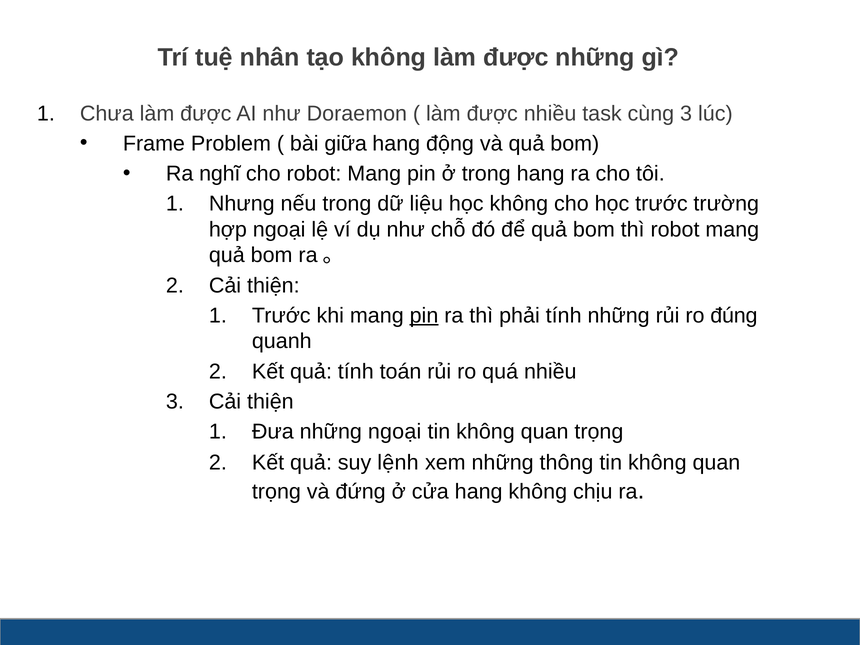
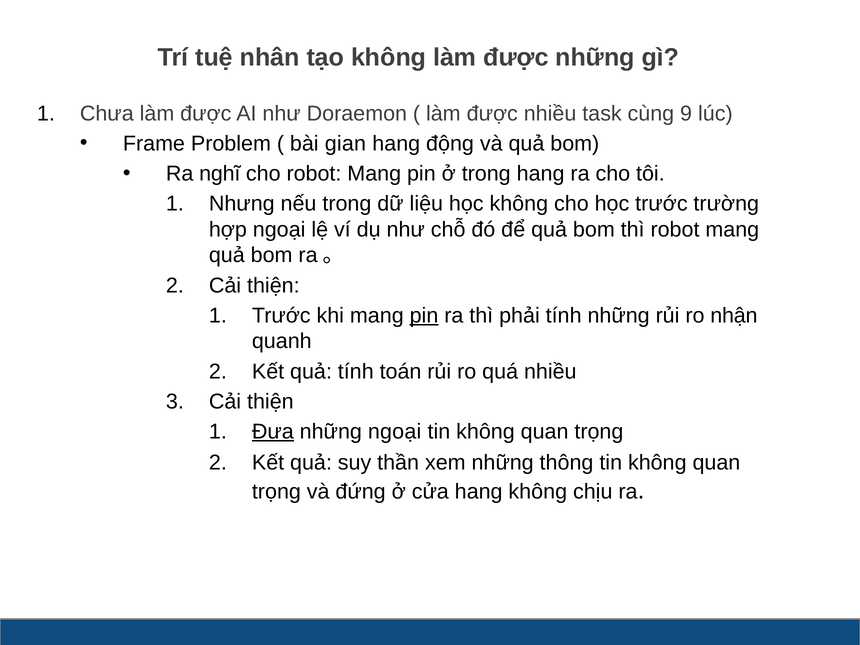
cùng 3: 3 -> 9 (686, 113)
giữa: giữa -> gian (345, 144)
đúng: đúng -> nhận (734, 316)
Đưa underline: none -> present (273, 432)
lệnh: lệnh -> thần (398, 462)
